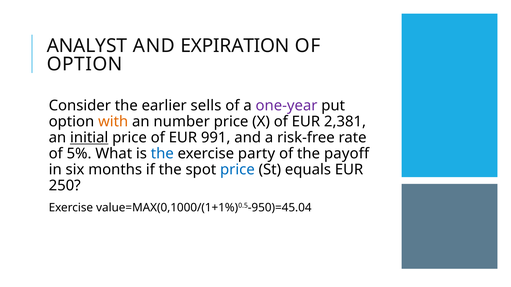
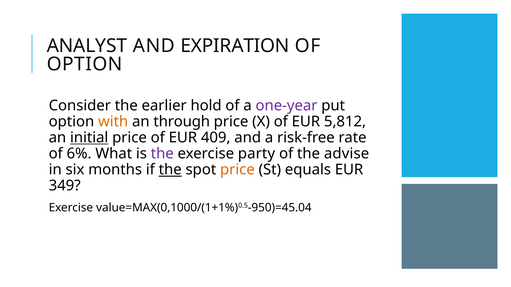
sells: sells -> hold (206, 106)
number: number -> through (182, 122)
2,381: 2,381 -> 5,812 (345, 122)
991: 991 -> 409 (216, 138)
5%: 5% -> 6% (79, 154)
the colour: blue -> purple (162, 154)
payoff: payoff -> advise (347, 154)
the underline: none -> present (170, 170)
price colour: blue -> orange (237, 170)
250: 250 -> 349 (65, 186)
